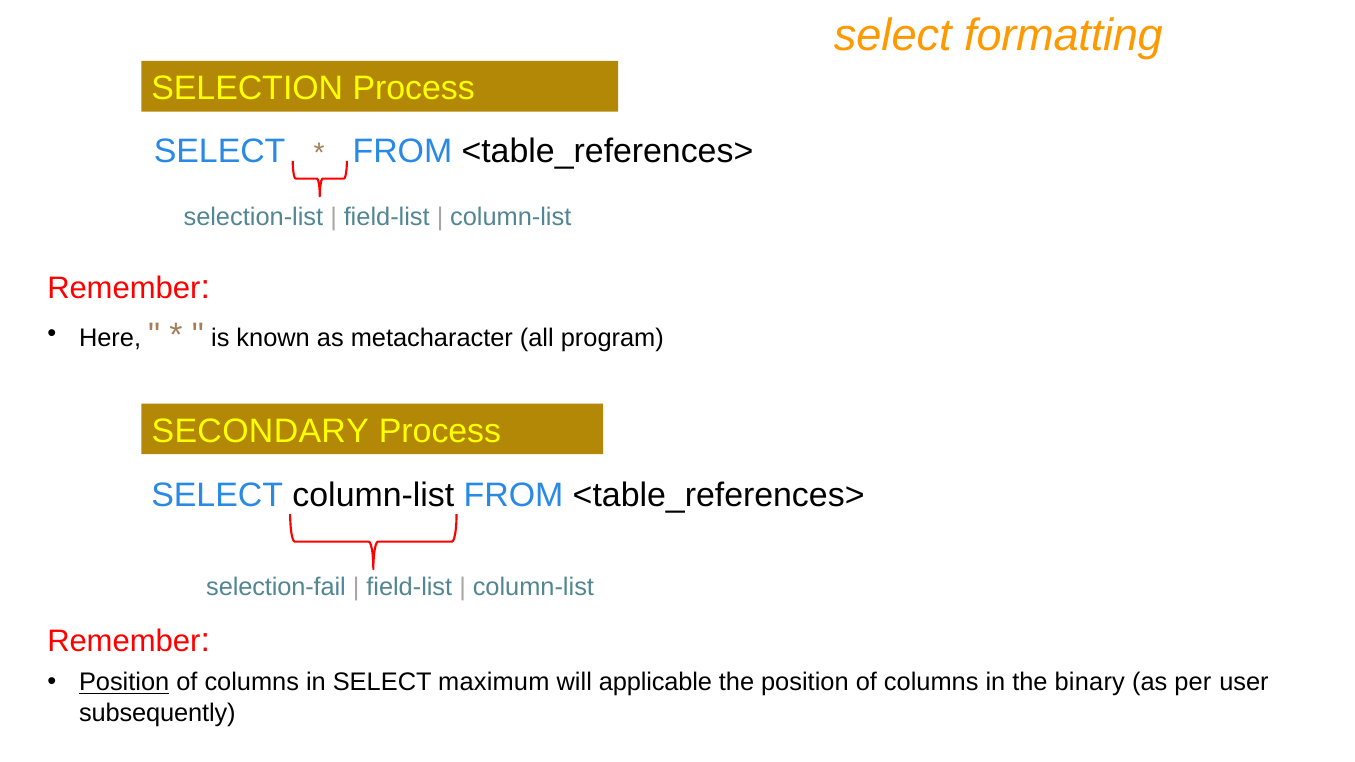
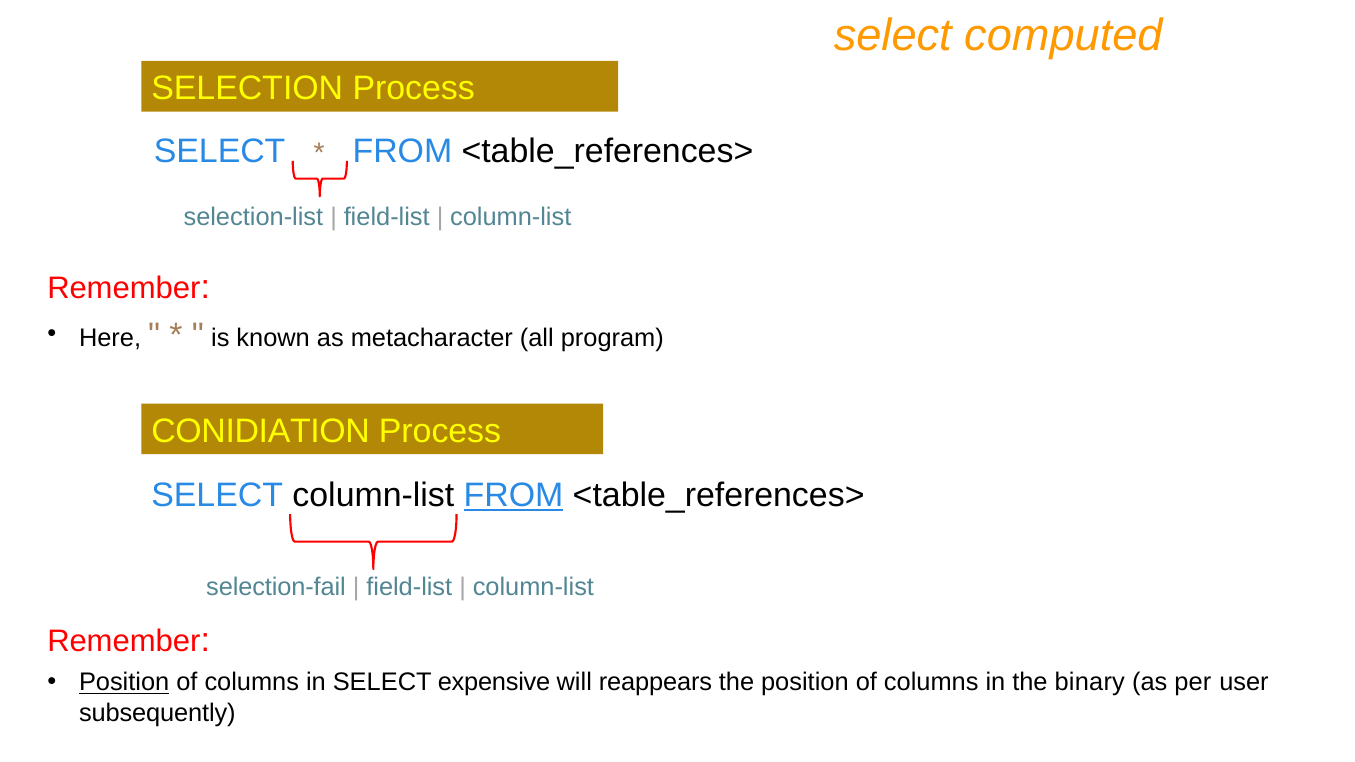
formatting: formatting -> computed (1063, 35)
SECONDARY: SECONDARY -> CONIDIATION (261, 431)
FROM underline: none -> present (514, 495)
maximum: maximum -> expensive (494, 683)
applicable: applicable -> reappears (655, 683)
